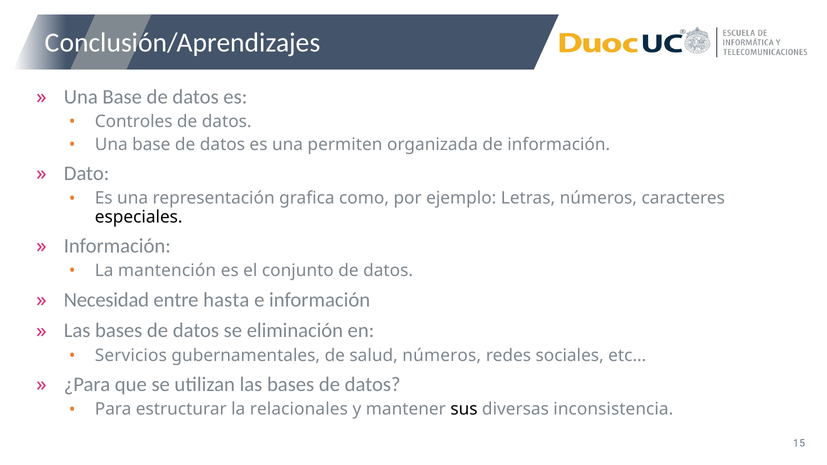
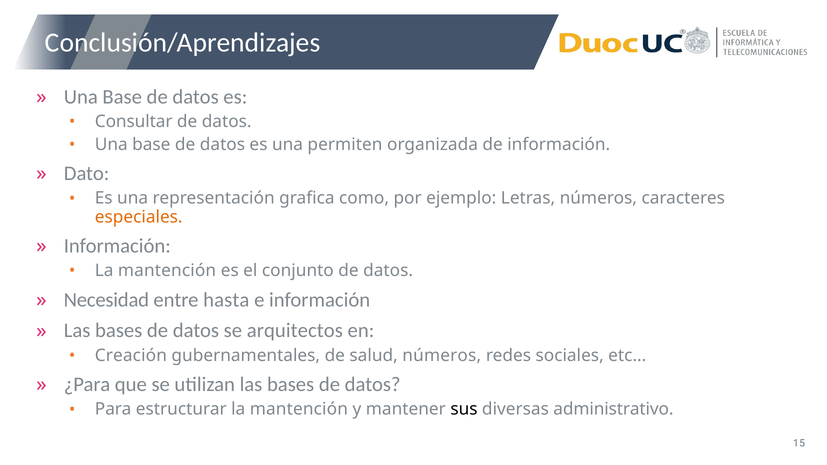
Controles: Controles -> Consultar (134, 122)
especiales colour: black -> orange (139, 217)
eliminación: eliminación -> arquitectos (295, 331)
Servicios: Servicios -> Creación (131, 356)
estructurar la relacionales: relacionales -> mantención (299, 409)
inconsistencia: inconsistencia -> administrativo (613, 409)
